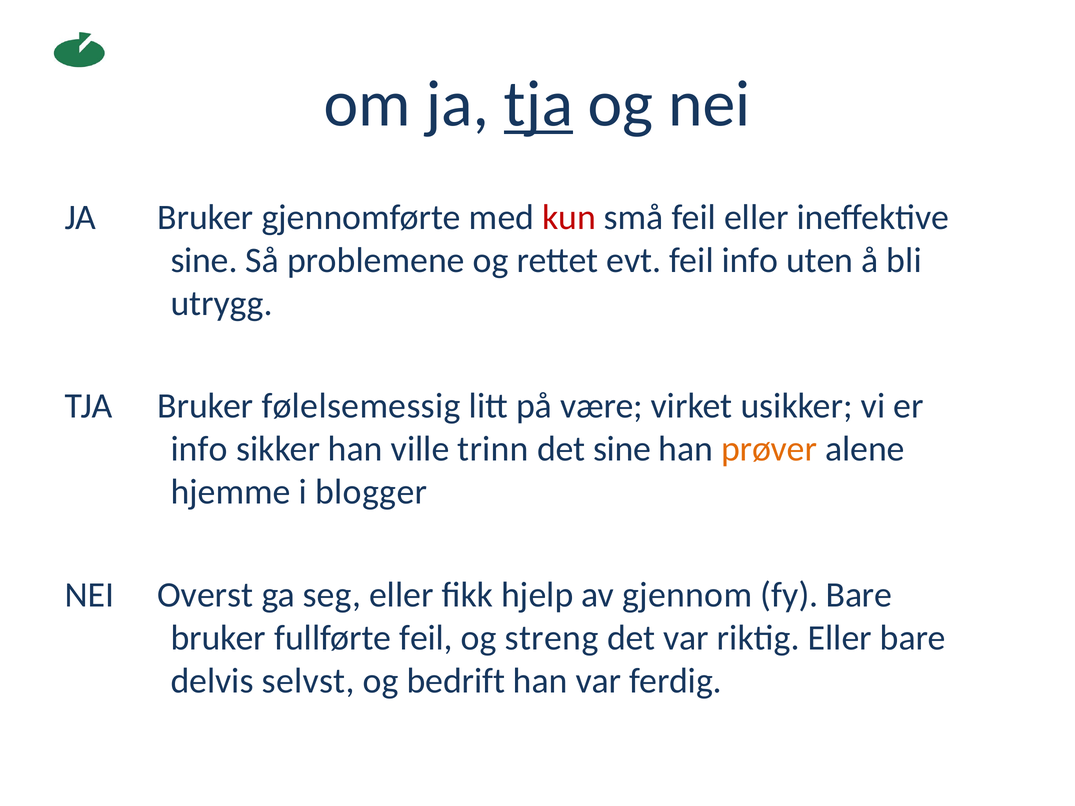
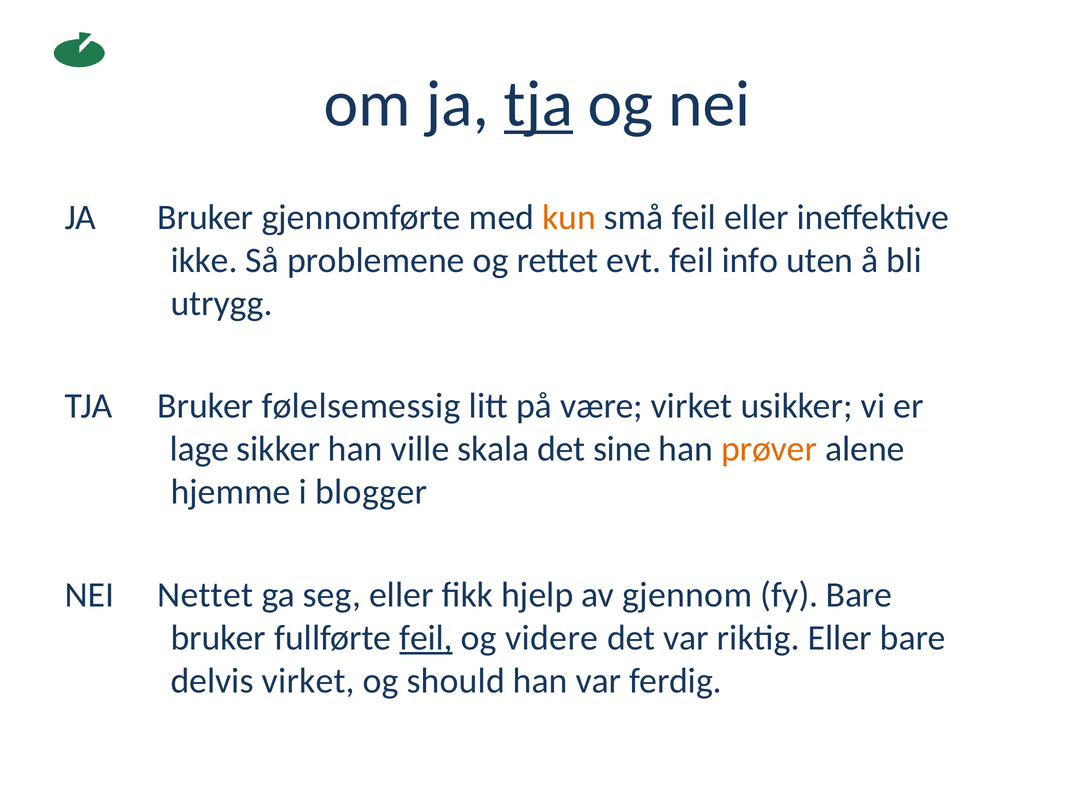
kun colour: red -> orange (569, 218)
sine: sine -> ikke (204, 261)
info: info -> lage (199, 449)
trinn: trinn -> skala (493, 449)
Overst: Overst -> Nettet (205, 595)
feil underline: none -> present (426, 638)
streng: streng -> videre (552, 638)
delvis selvst: selvst -> virket (308, 681)
bedrift: bedrift -> should (456, 681)
